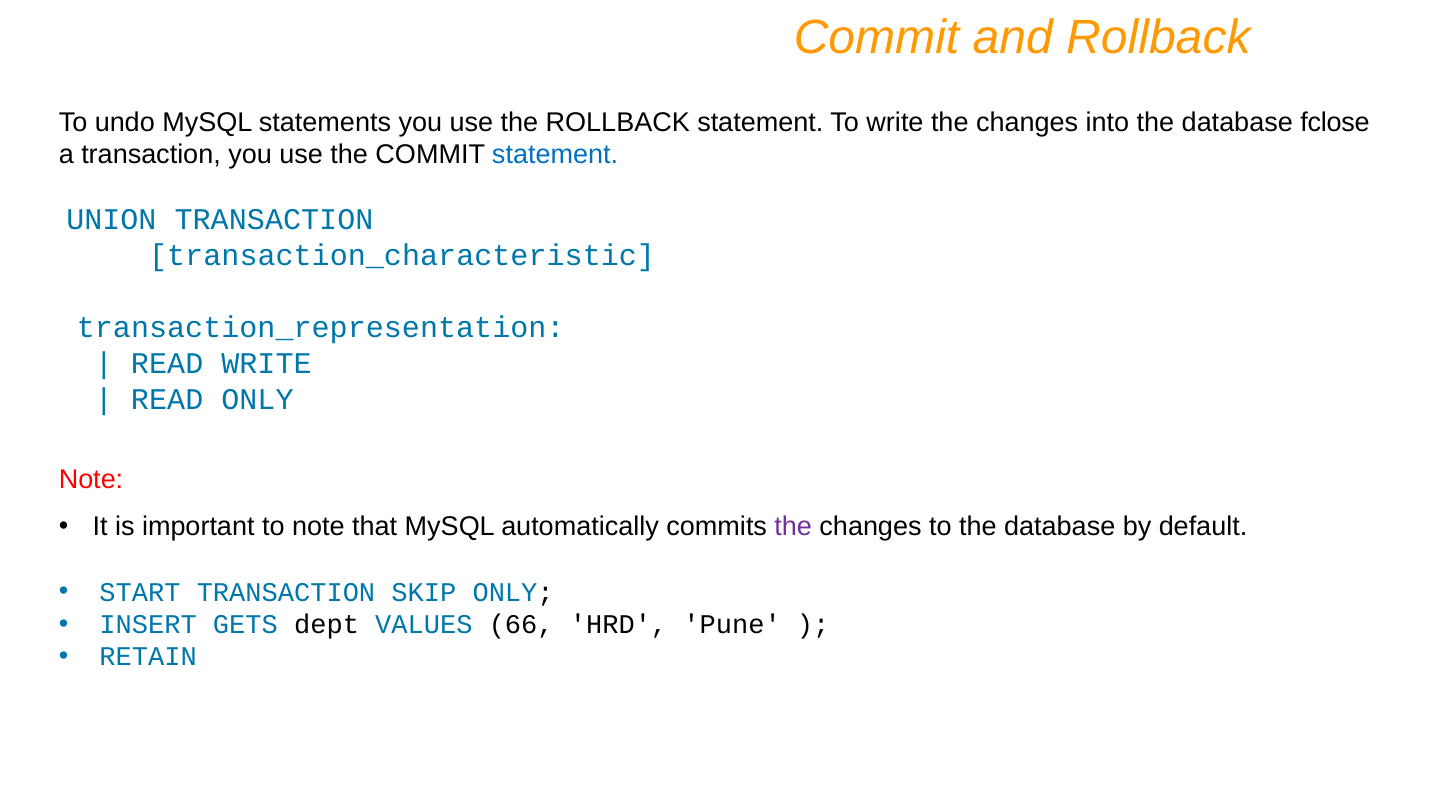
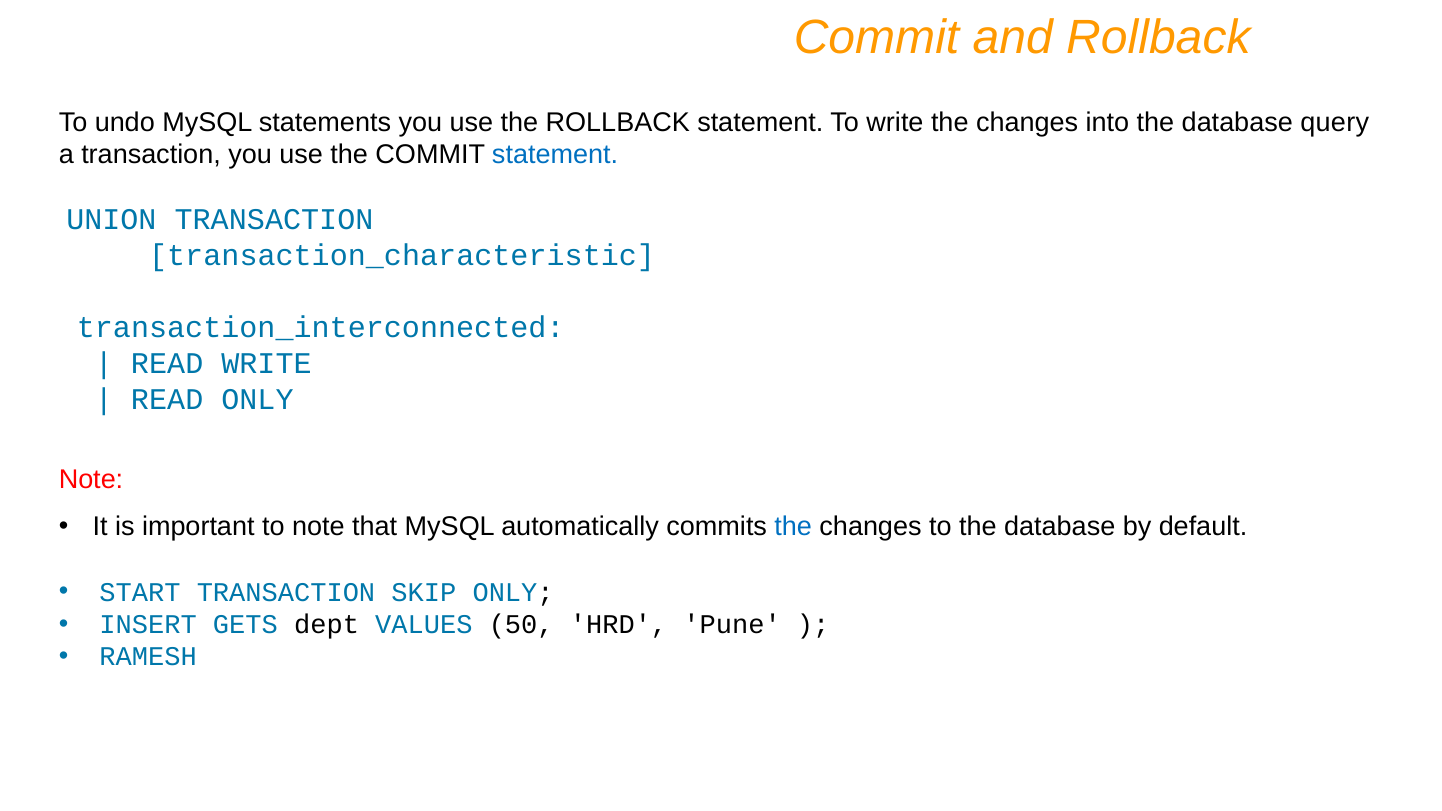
fclose: fclose -> query (1335, 123)
transaction_representation: transaction_representation -> transaction_interconnected (321, 328)
the colour: purple -> blue (793, 527)
66: 66 -> 50 (521, 625)
RETAIN: RETAIN -> RAMESH (148, 657)
